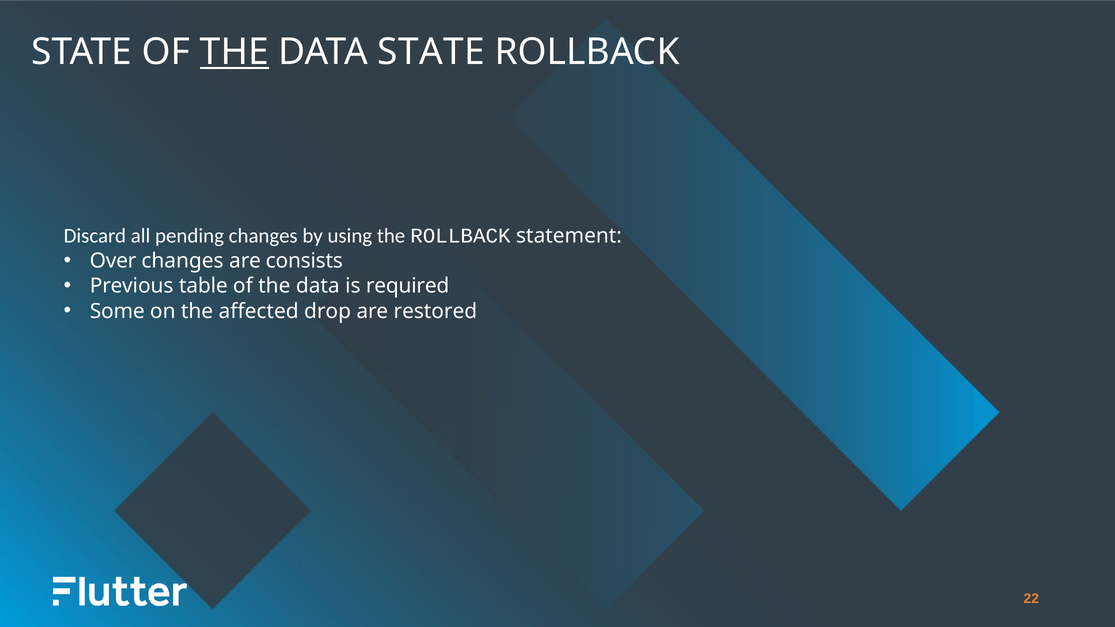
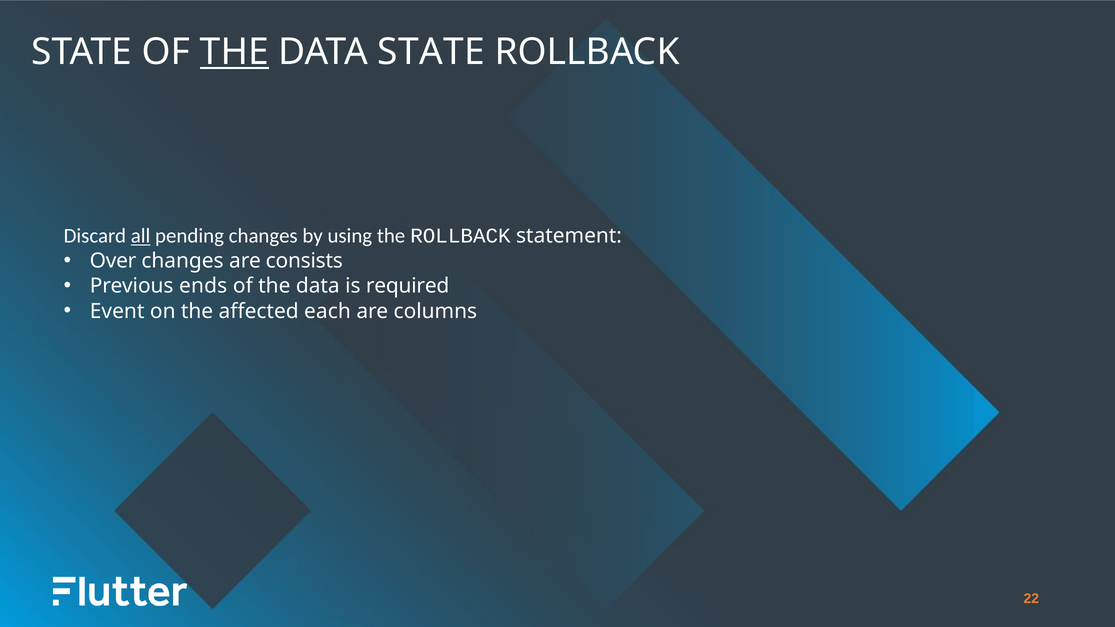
all underline: none -> present (141, 236)
table: table -> ends (203, 286)
Some: Some -> Event (117, 311)
drop: drop -> each (327, 311)
restored: restored -> columns (435, 311)
